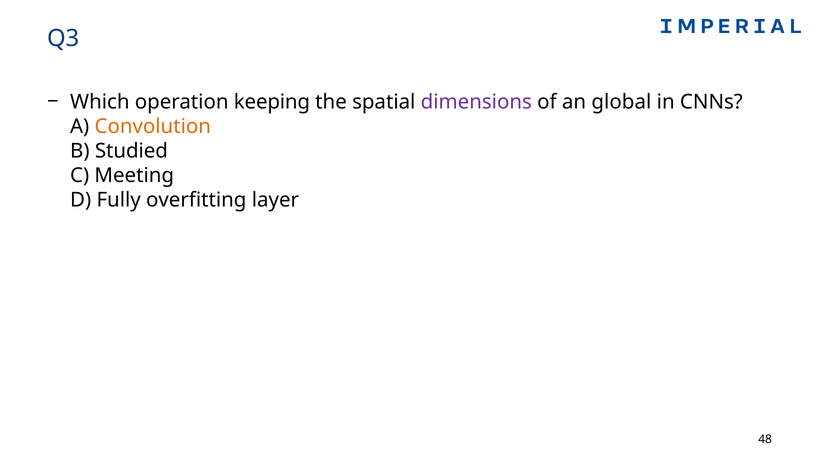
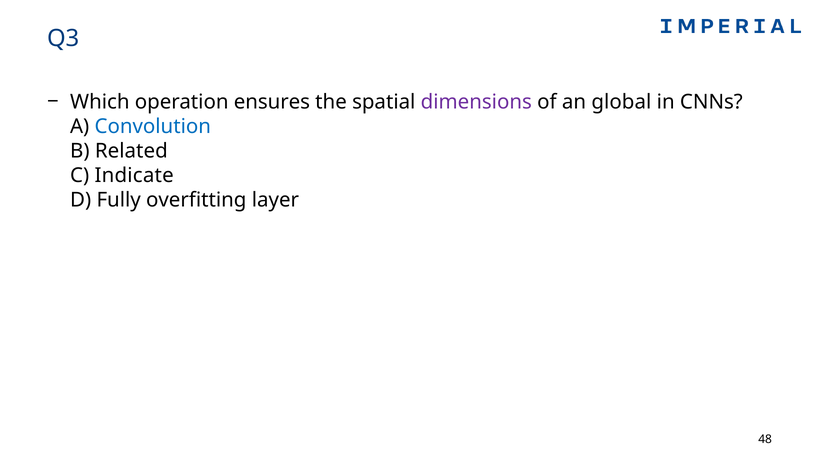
keeping: keeping -> ensures (272, 102)
Convolution colour: orange -> blue (153, 127)
Studied: Studied -> Related (131, 151)
Meeting: Meeting -> Indicate (134, 176)
